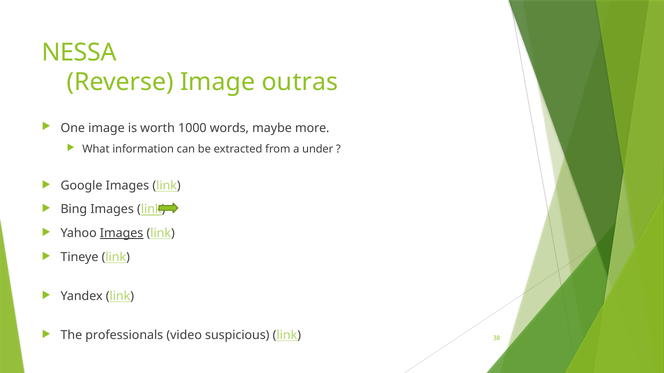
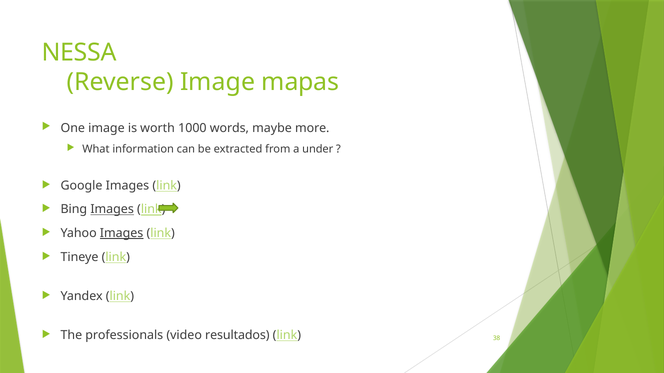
outras: outras -> mapas (300, 82)
Images underline: none -> present (112, 210)
suspicious: suspicious -> resultados (237, 336)
